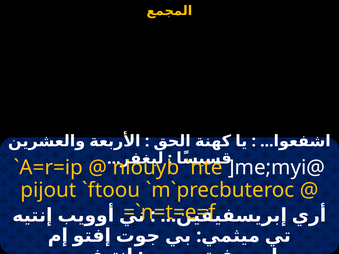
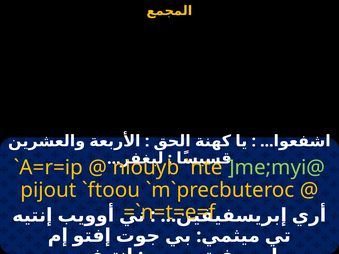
]me;myi@ colour: white -> light green (276, 168)
